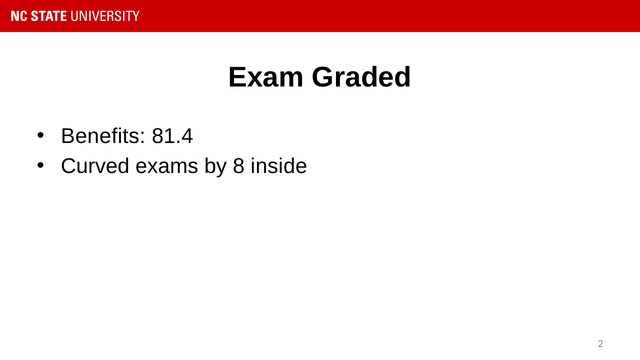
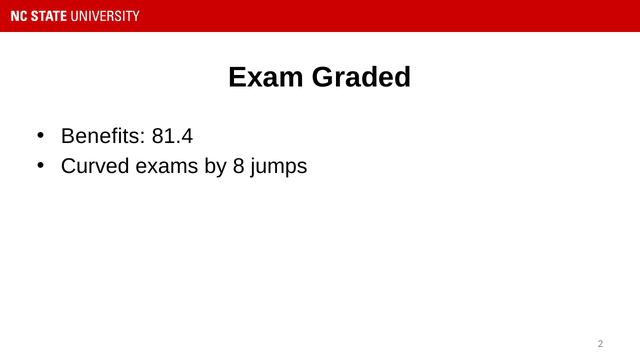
inside: inside -> jumps (279, 166)
